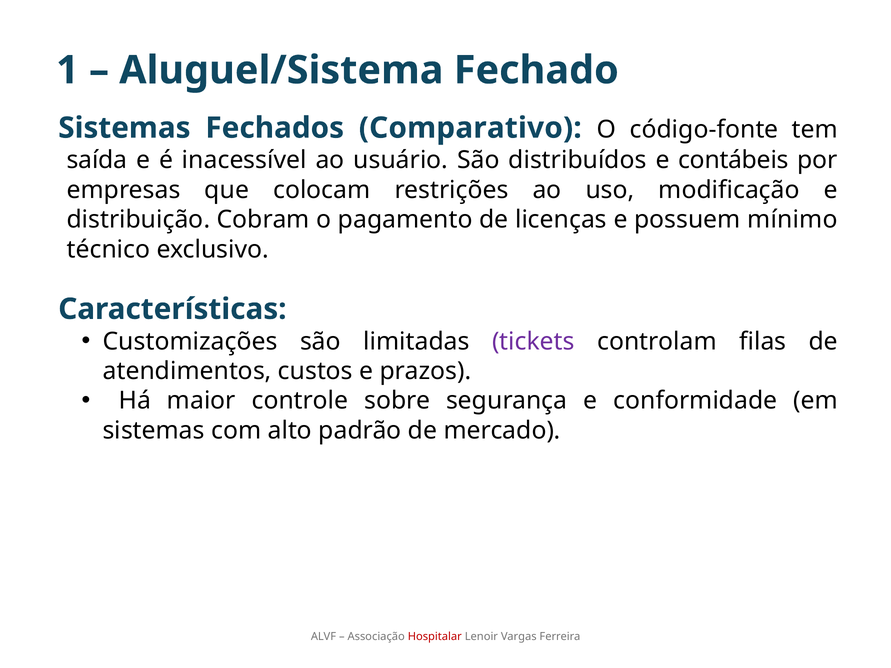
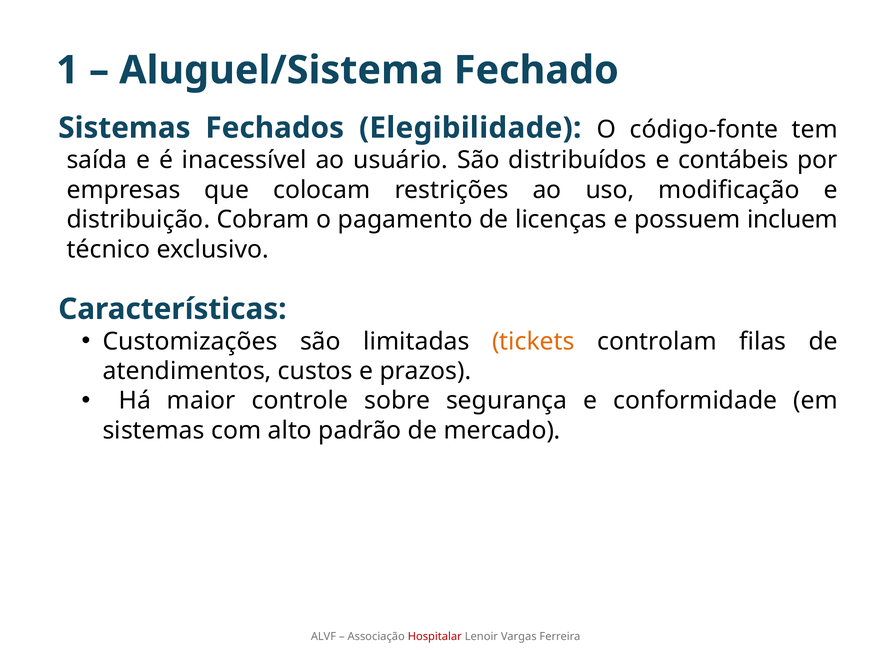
Comparativo: Comparativo -> Elegibilidade (470, 128)
mínimo: mínimo -> incluem (793, 220)
tickets colour: purple -> orange (533, 342)
